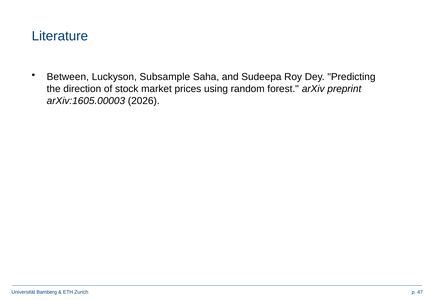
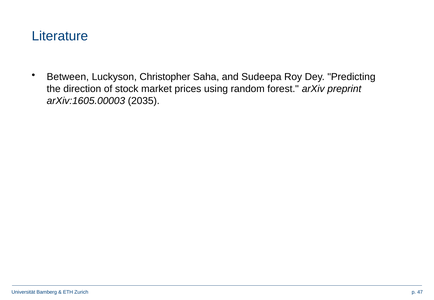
Subsample: Subsample -> Christopher (165, 77)
2026: 2026 -> 2035 (144, 101)
